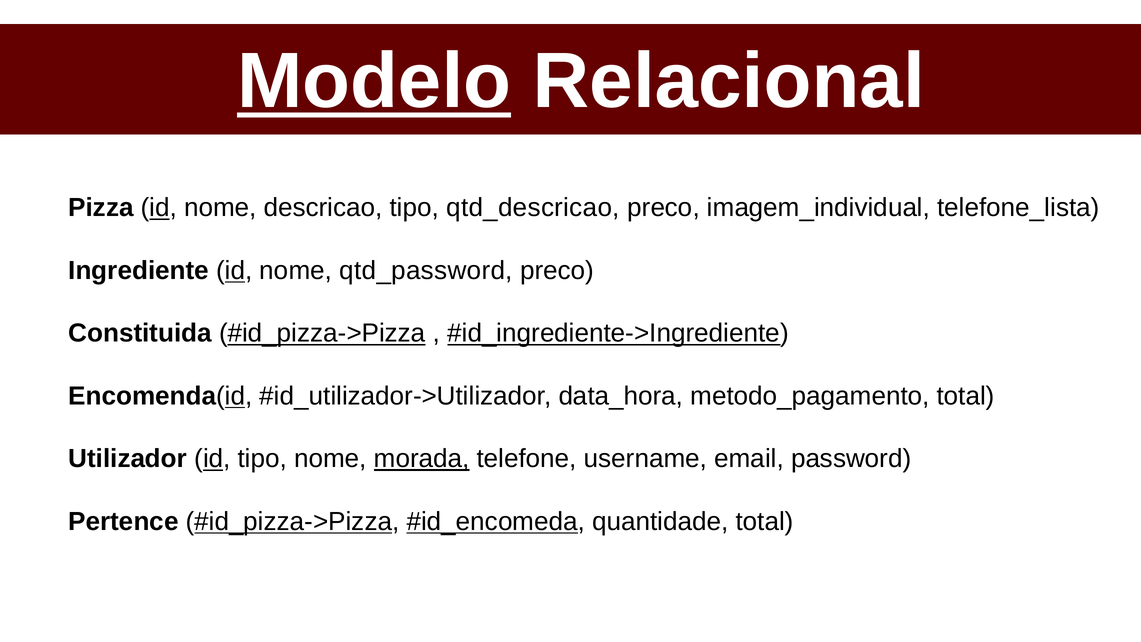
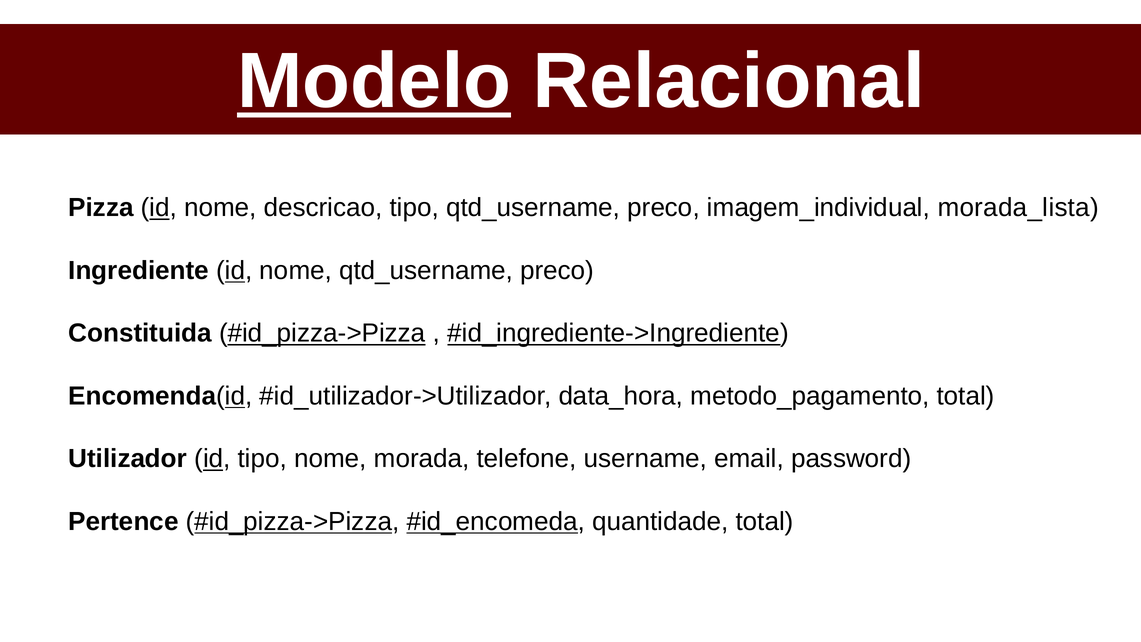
tipo qtd_descricao: qtd_descricao -> qtd_username (533, 208)
telefone_lista: telefone_lista -> morada_lista (1018, 208)
nome qtd_password: qtd_password -> qtd_username (426, 270)
morada underline: present -> none (422, 459)
